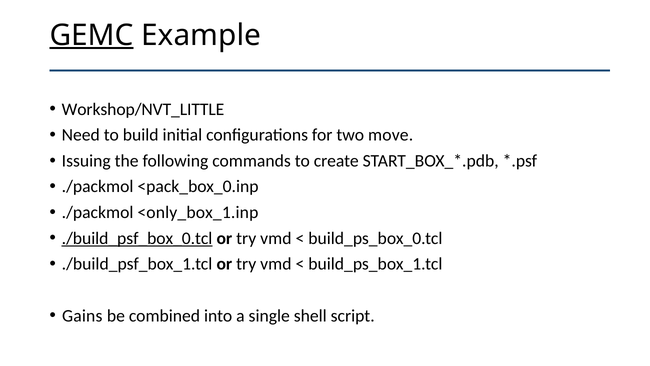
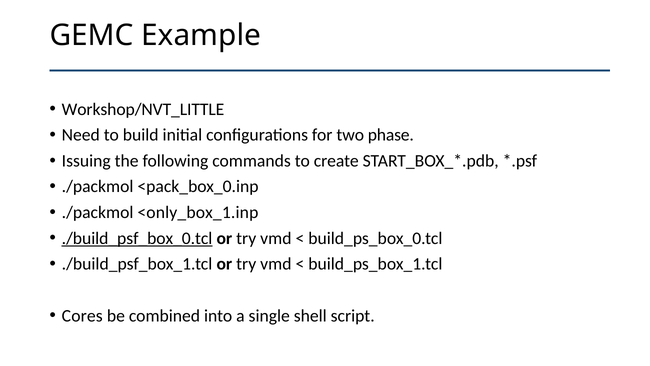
GEMC underline: present -> none (92, 35)
move: move -> phase (391, 135)
Gains: Gains -> Cores (82, 315)
